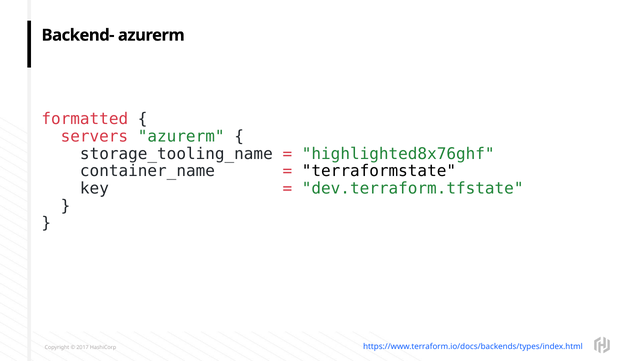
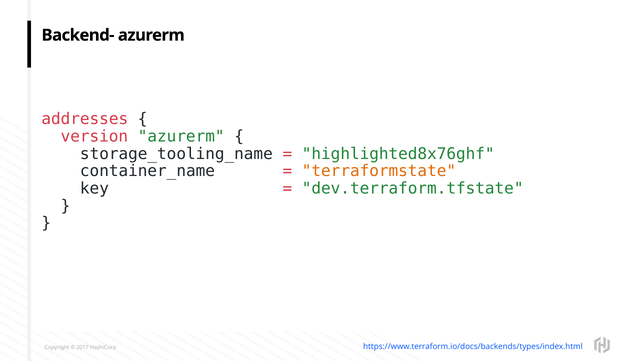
formatted: formatted -> addresses (85, 119)
servers: servers -> version (94, 136)
terraformstate colour: black -> orange (379, 171)
